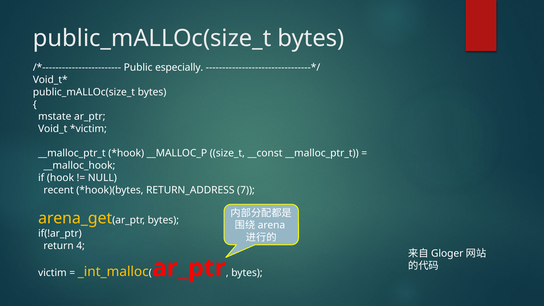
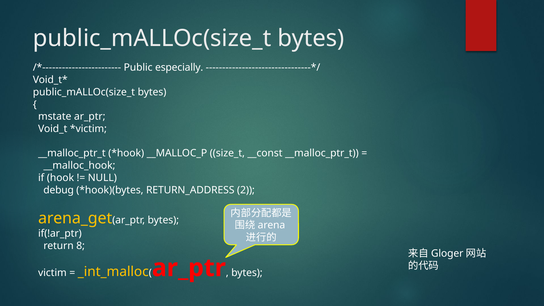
recent: recent -> debug (59, 190)
7: 7 -> 2 (246, 190)
4: 4 -> 8 (81, 246)
